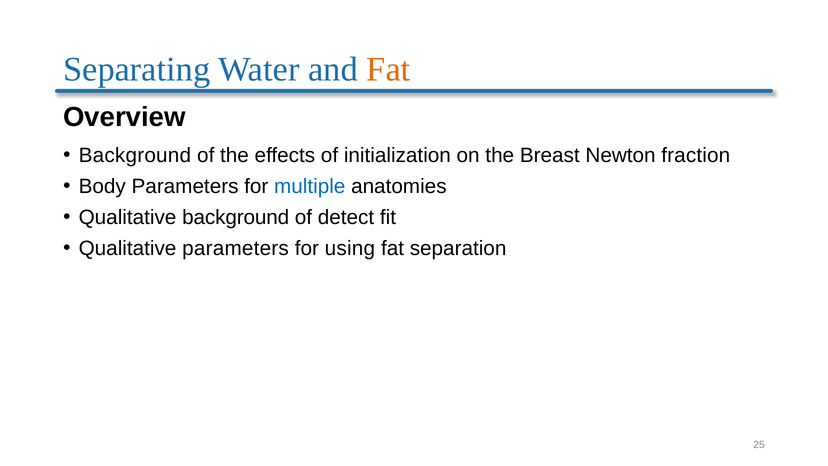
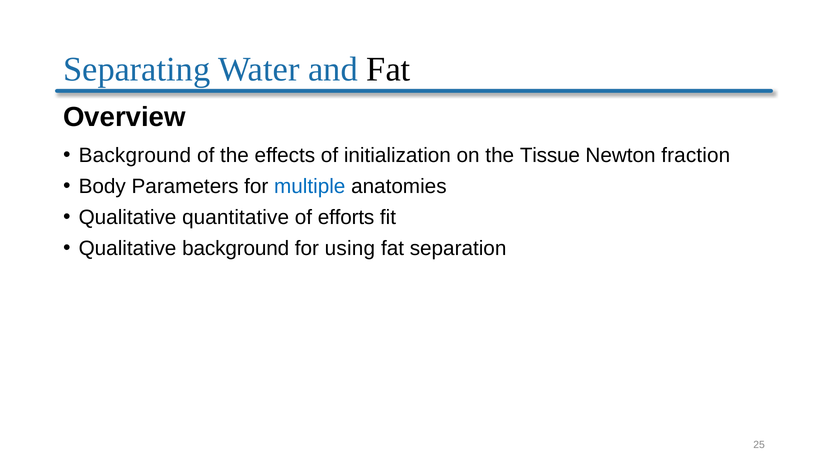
Fat colour: orange -> black (388, 70)
Breast: Breast -> Tissue (550, 155)
Qualitative background: background -> quantitative (236, 217)
detect: detect -> efforts (346, 217)
Qualitative parameters: parameters -> background (236, 248)
